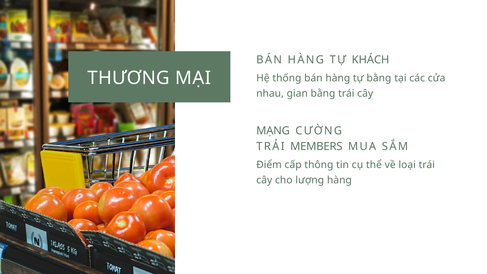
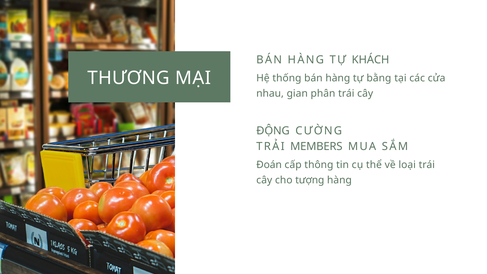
gian bằng: bằng -> phân (323, 93)
MẠNG: MẠNG -> ĐỘNG (273, 131)
Điểm: Điểm -> Đoán (269, 165)
lượng: lượng -> tượng (310, 180)
